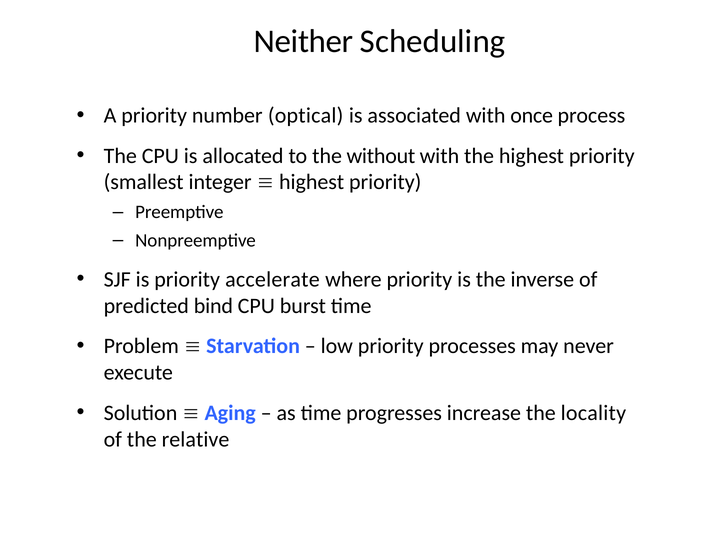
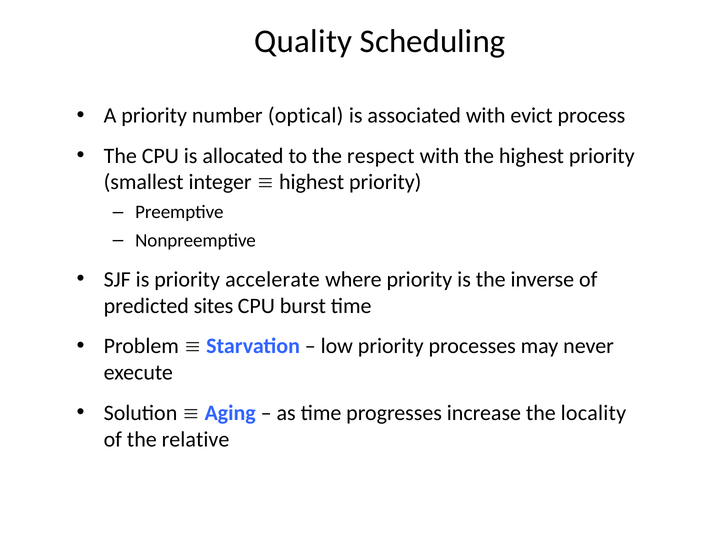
Neither: Neither -> Quality (303, 42)
once: once -> evict (532, 115)
without: without -> respect (381, 156)
bind: bind -> sites (213, 306)
